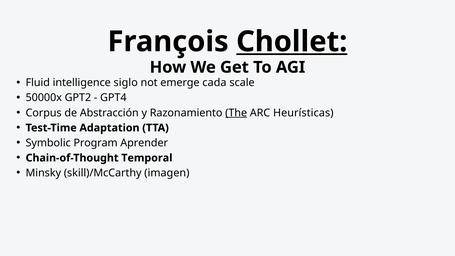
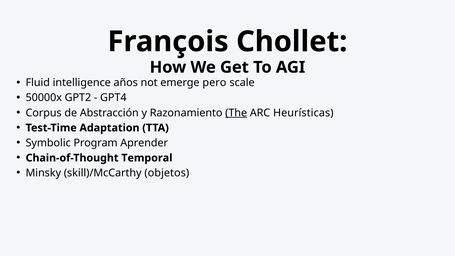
Chollet underline: present -> none (292, 42)
siglo: siglo -> años (126, 83)
cada: cada -> pero (214, 83)
imagen: imagen -> objetos (167, 173)
